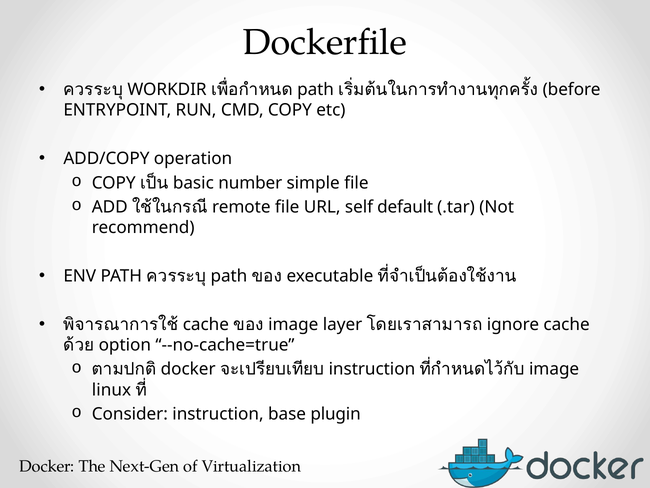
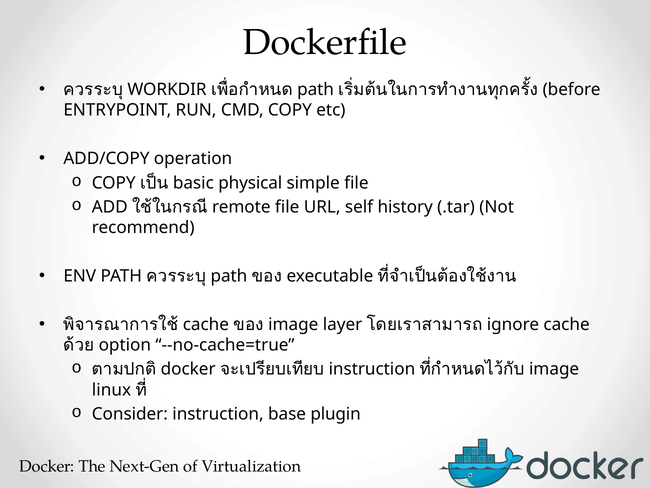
number: number -> physical (250, 183)
default: default -> history (405, 207)
